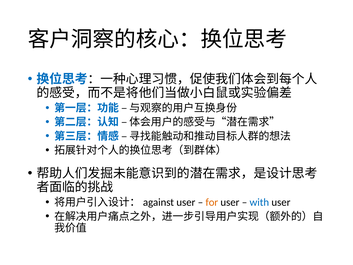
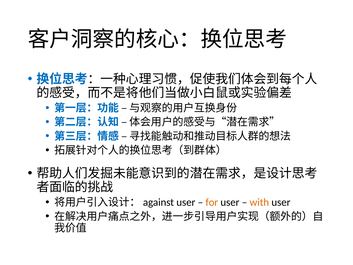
with colour: blue -> orange (259, 202)
